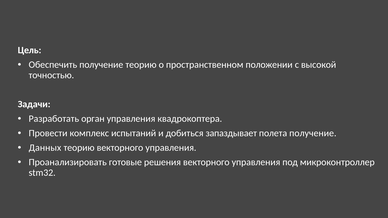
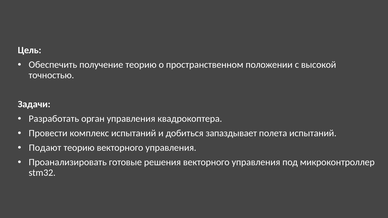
полета получение: получение -> испытаний (313, 133)
Данных: Данных -> Подают (45, 148)
